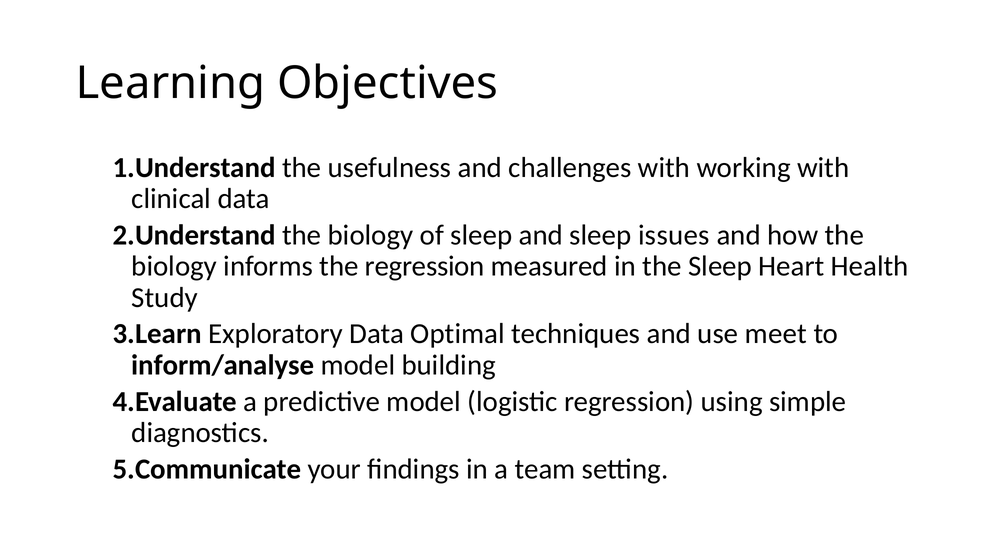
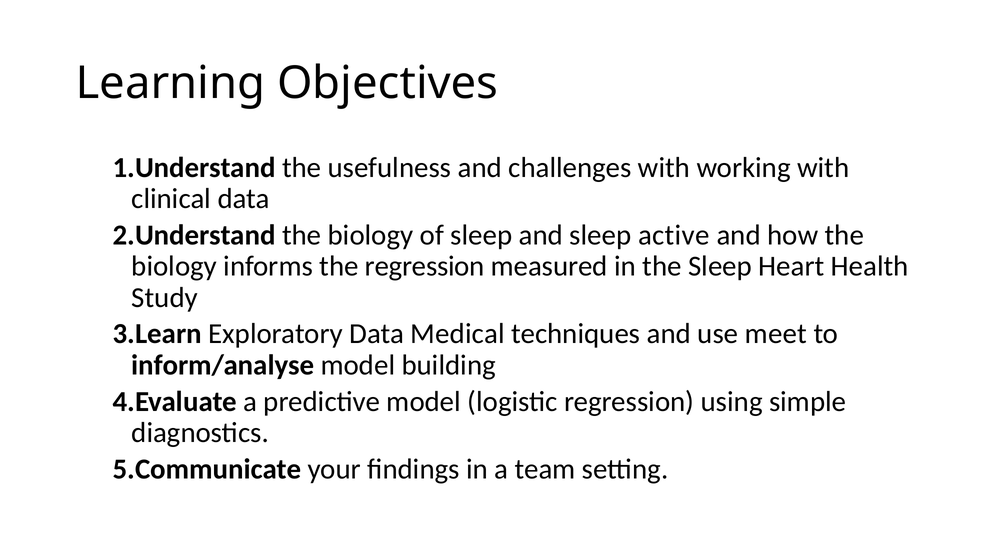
issues: issues -> active (674, 235)
Optimal: Optimal -> Medical (458, 334)
